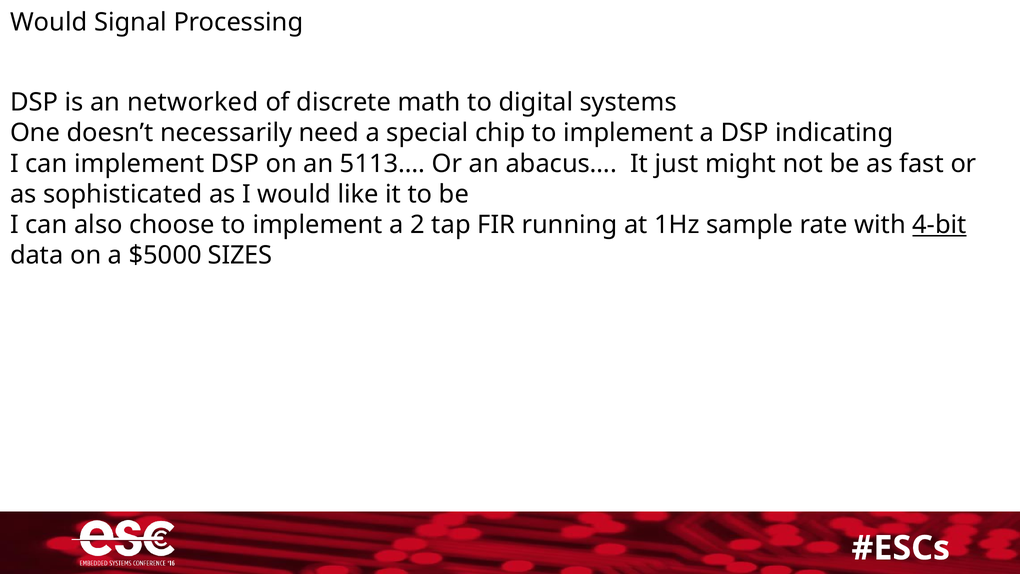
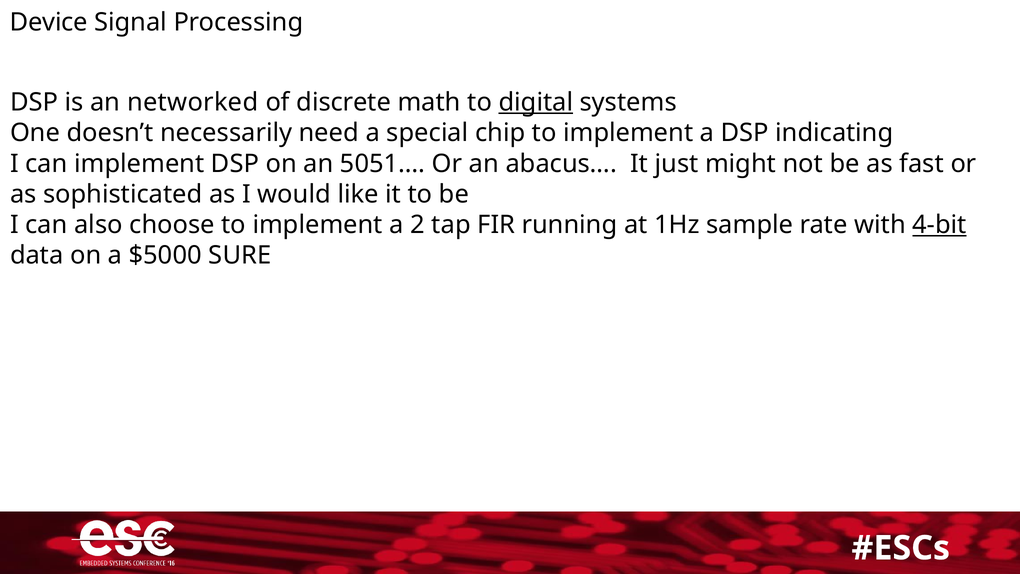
Would: Would -> Device (49, 22)
digital underline: none -> present (536, 102)
5113…: 5113… -> 5051… (383, 164)
SIZES: SIZES -> SURE (240, 255)
